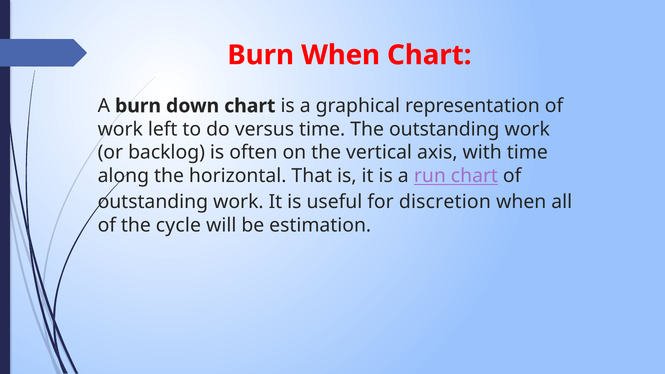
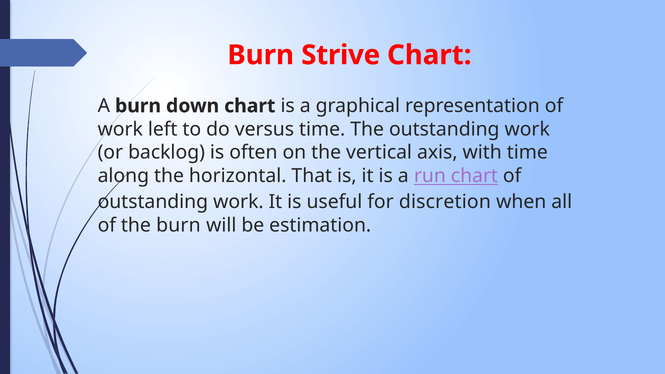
Burn When: When -> Strive (341, 55)
the cycle: cycle -> burn (178, 225)
